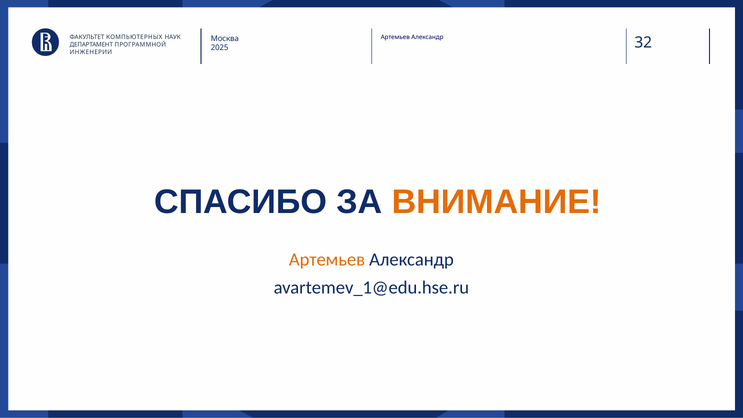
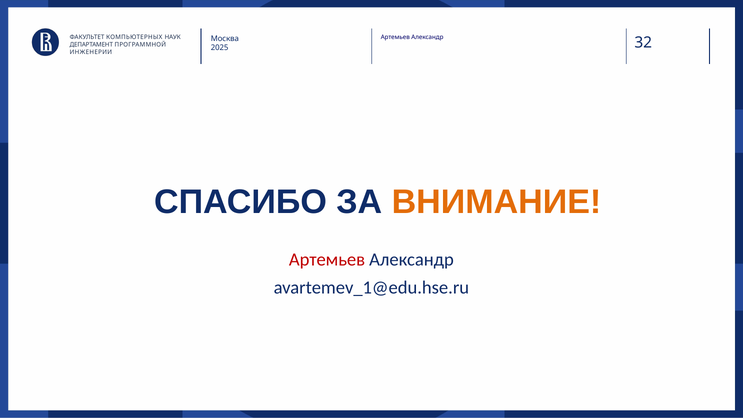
Артемьев colour: orange -> red (327, 260)
